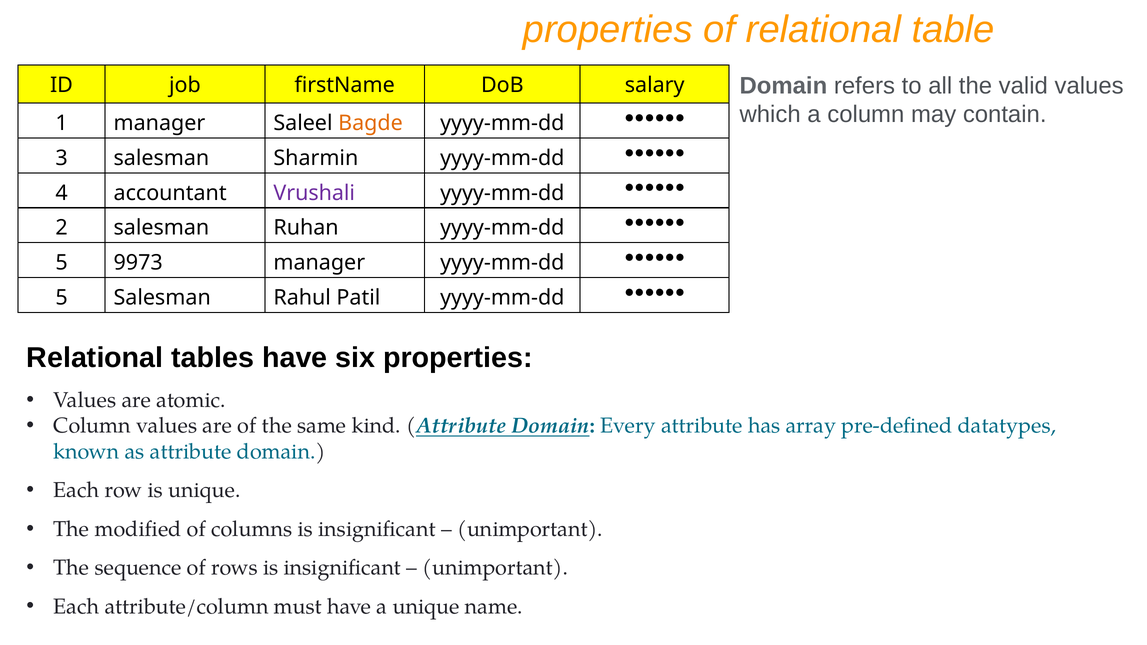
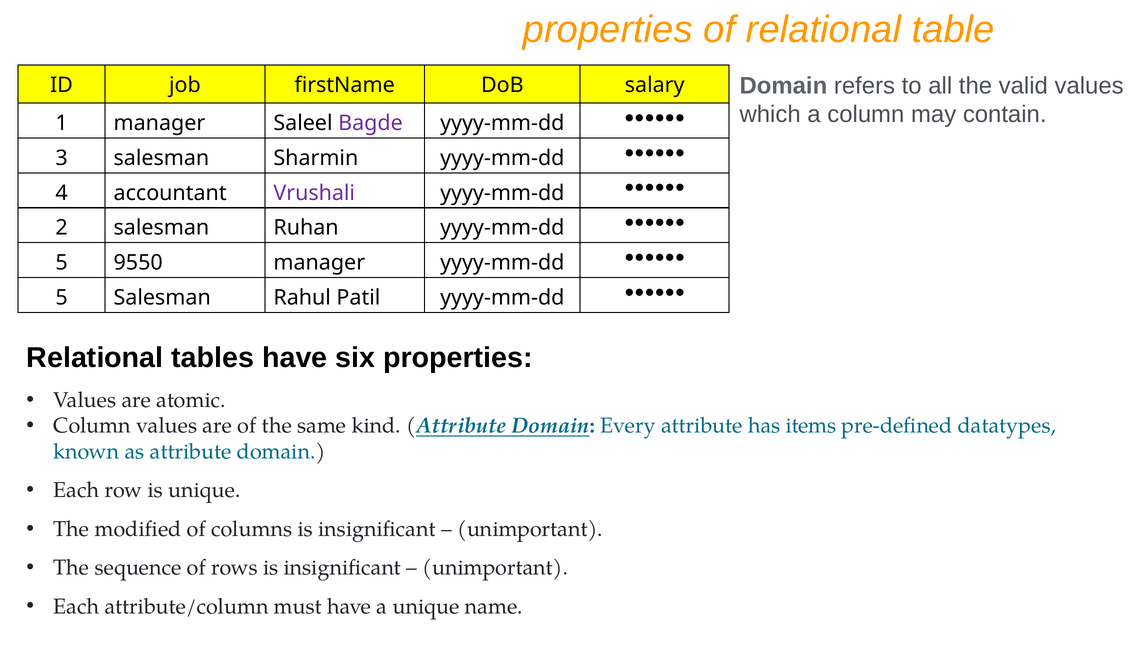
Bagde colour: orange -> purple (370, 123)
9973: 9973 -> 9550 (138, 263)
array: array -> items (811, 426)
